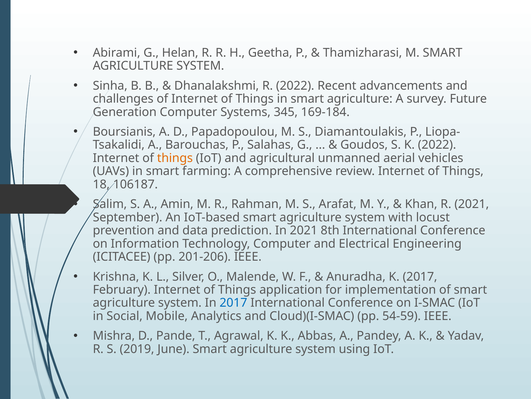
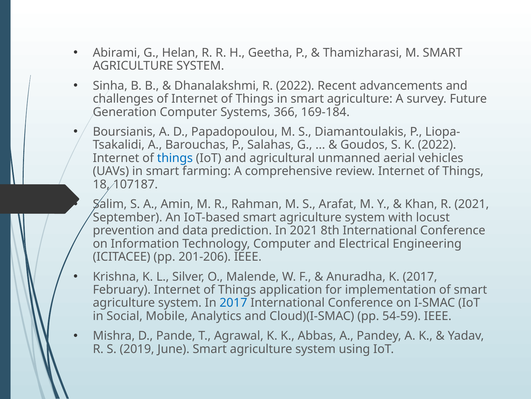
345: 345 -> 366 (286, 112)
things colour: orange -> blue (175, 158)
106187: 106187 -> 107187 (135, 184)
